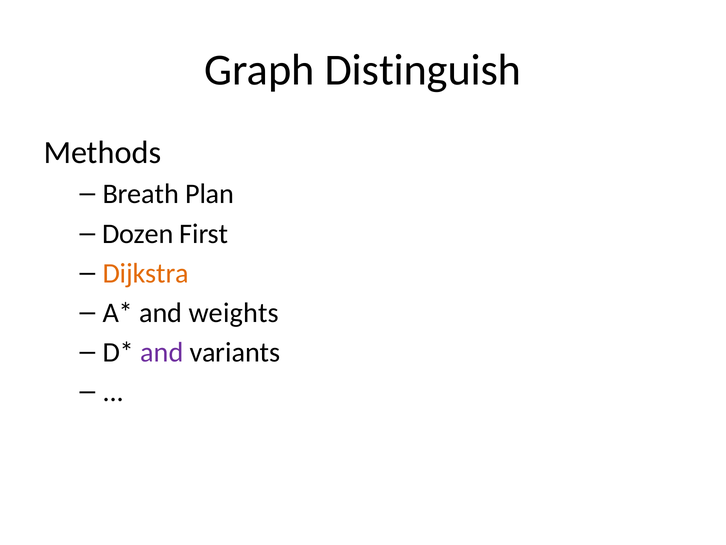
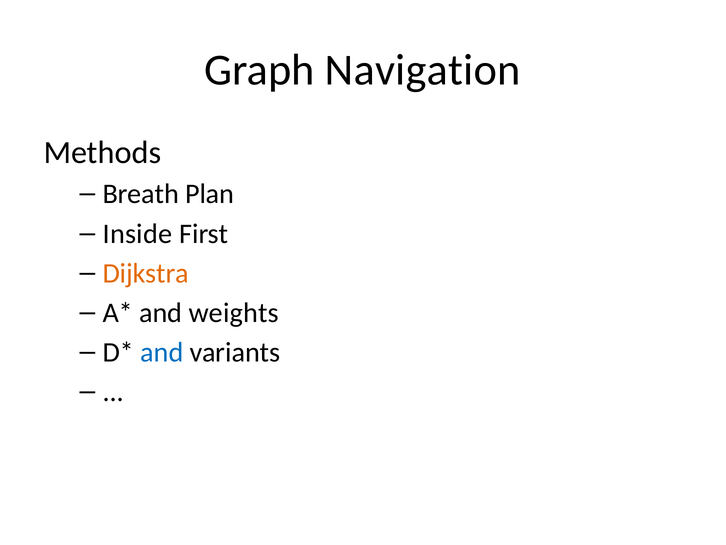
Distinguish: Distinguish -> Navigation (423, 70)
Dozen: Dozen -> Inside (138, 234)
and colour: purple -> blue (162, 352)
